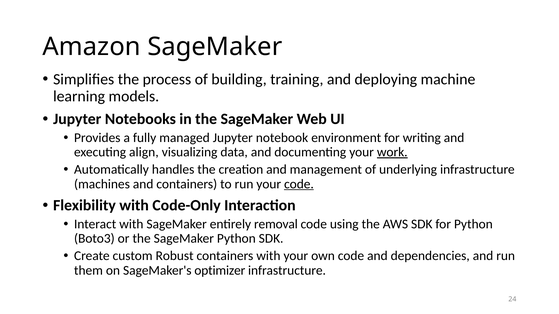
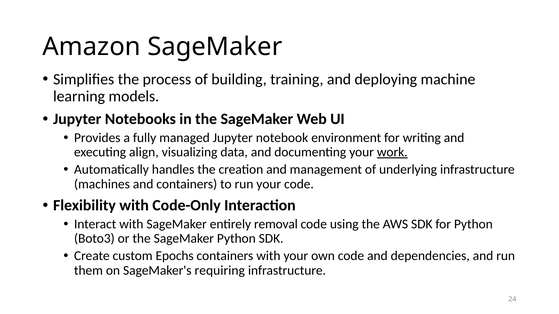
code underline: present -> none (299, 184)
Robust: Robust -> Epochs (175, 256)
optimizer: optimizer -> requiring (220, 271)
